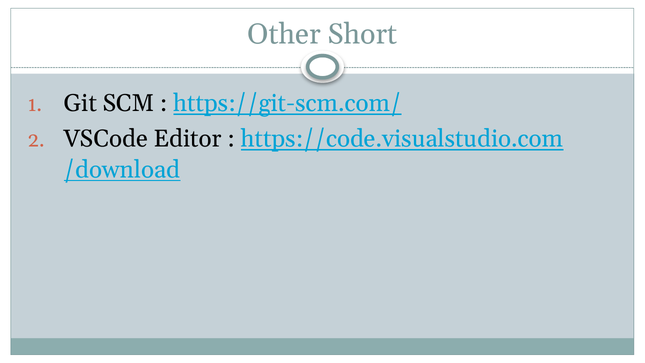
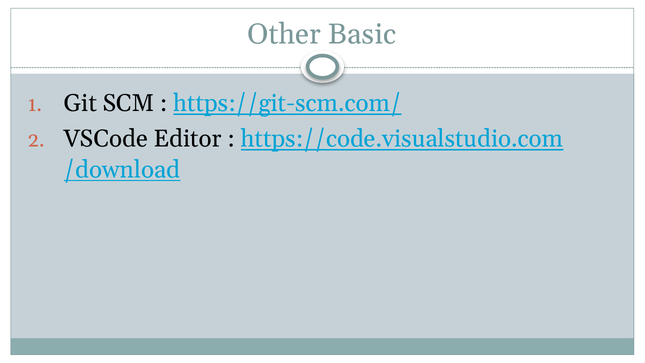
Short: Short -> Basic (362, 34)
